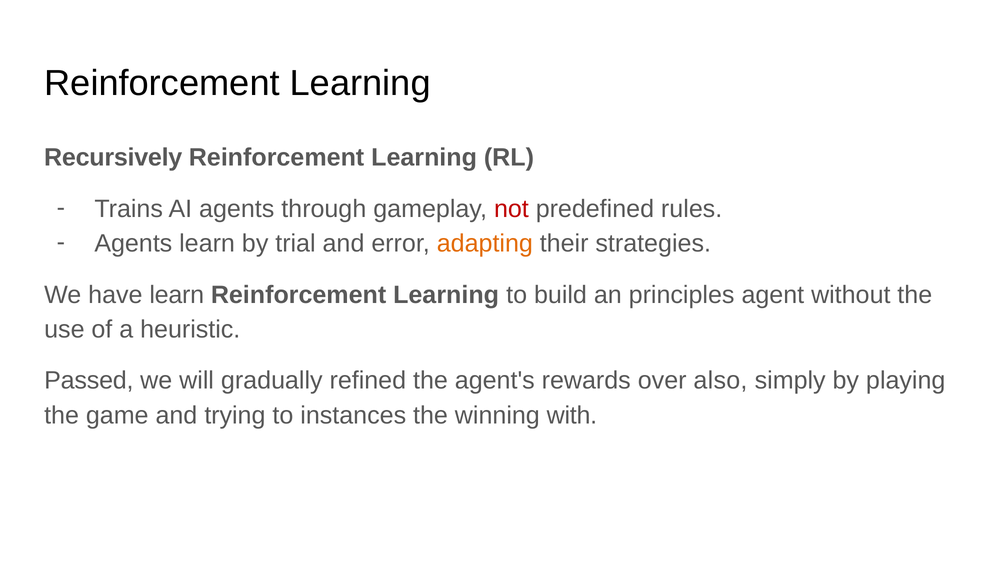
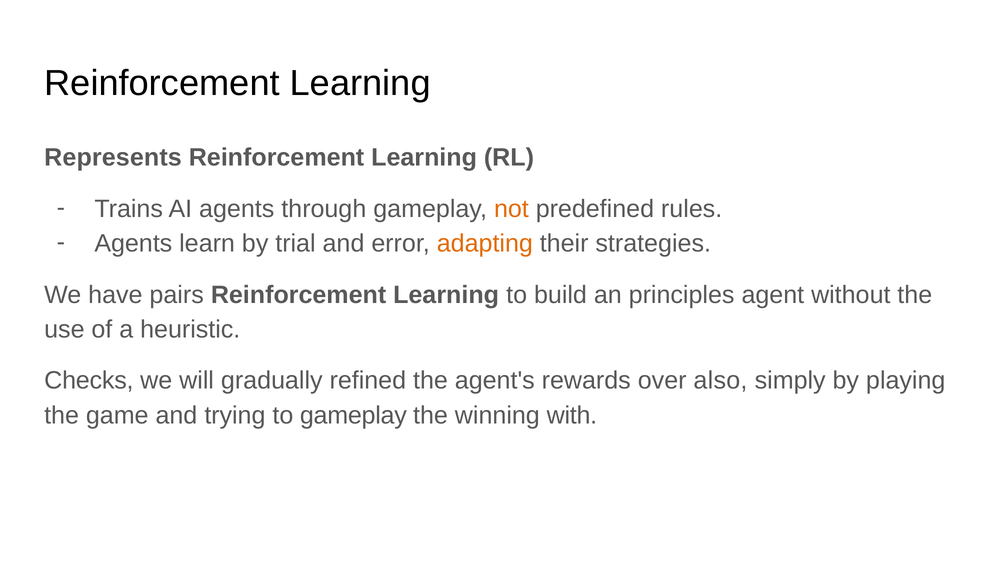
Recursively: Recursively -> Represents (113, 158)
not colour: red -> orange (511, 209)
have learn: learn -> pairs (177, 295)
Passed: Passed -> Checks (89, 381)
to instances: instances -> gameplay (353, 415)
